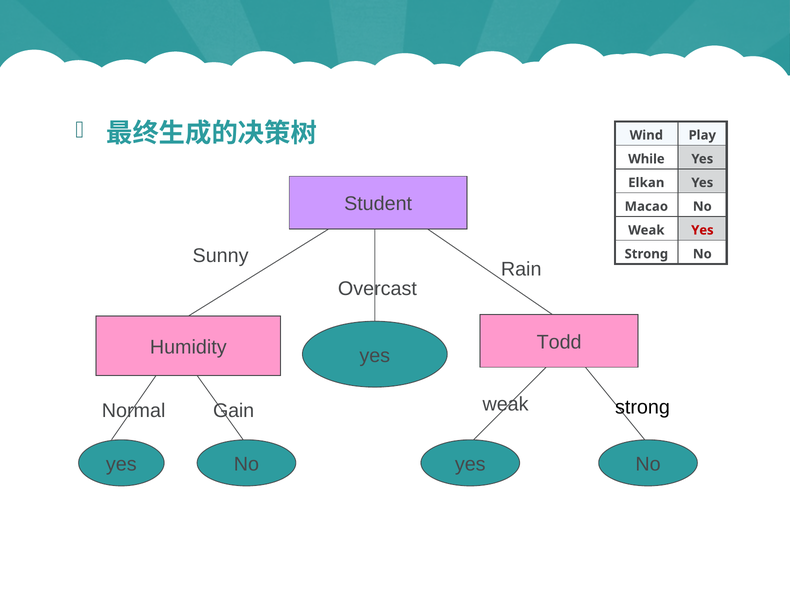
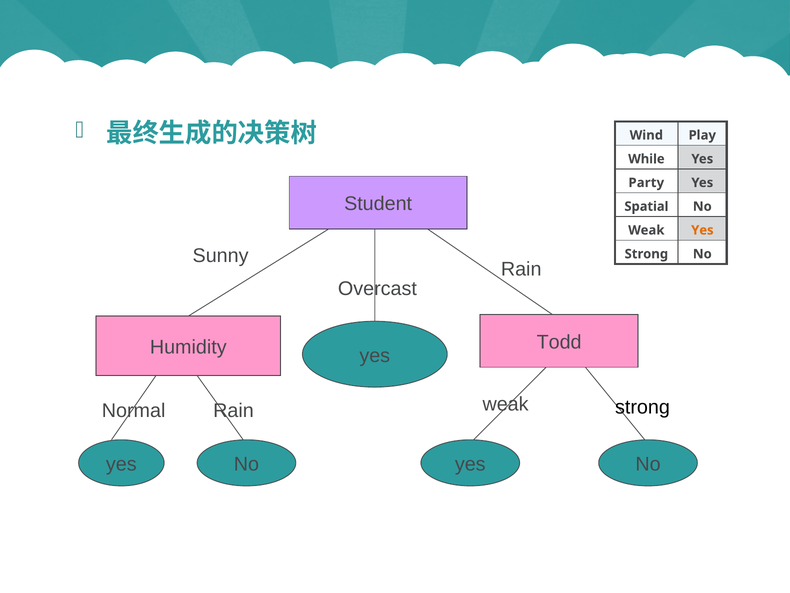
Elkan: Elkan -> Party (646, 183)
Macao: Macao -> Spatial (646, 206)
Yes colour: red -> orange (702, 230)
Normal Gain: Gain -> Rain (233, 410)
